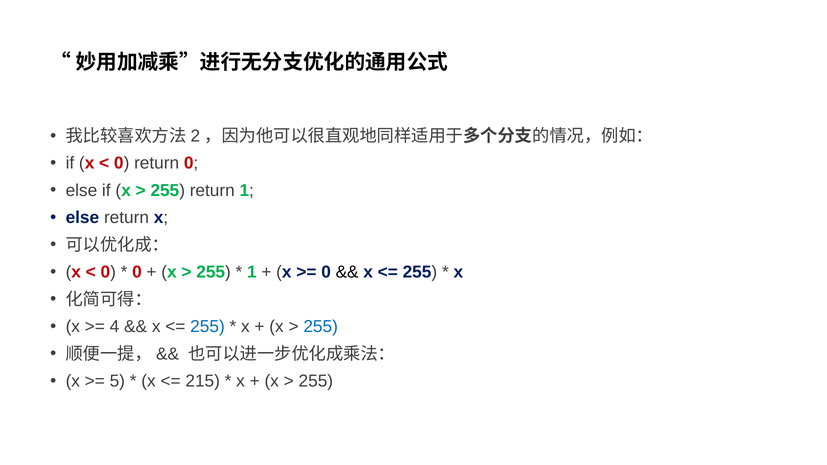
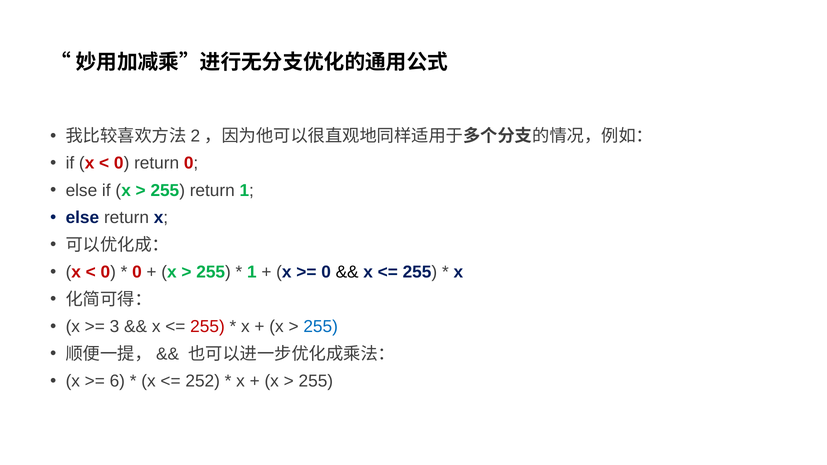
4: 4 -> 3 (114, 327)
255 colour: blue -> red (208, 327)
5: 5 -> 6 (117, 381)
215: 215 -> 252 (203, 381)
